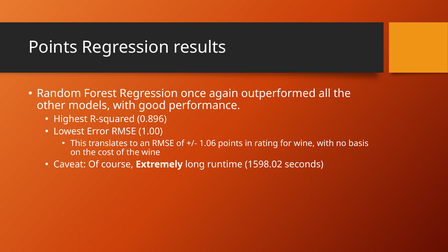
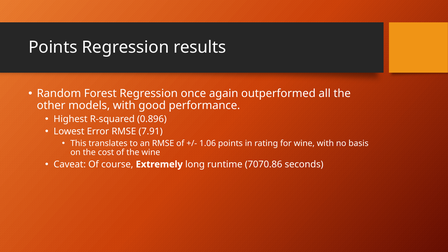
1.00: 1.00 -> 7.91 (151, 131)
1598.02: 1598.02 -> 7070.86 (264, 164)
